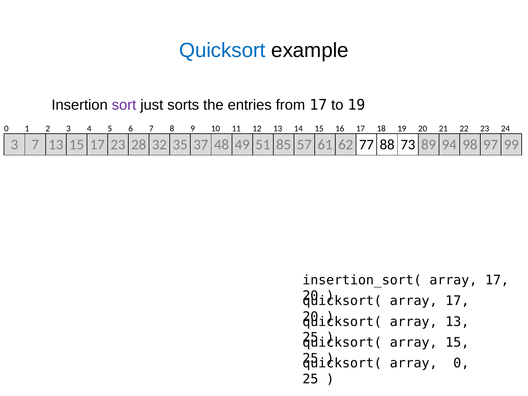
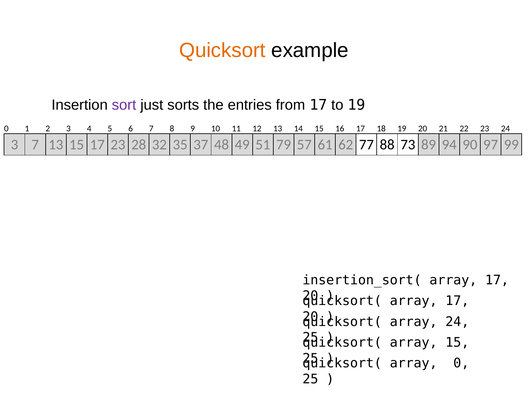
Quicksort colour: blue -> orange (222, 50)
85: 85 -> 79 (284, 145)
98: 98 -> 90 (470, 145)
array 13: 13 -> 24 (457, 322)
